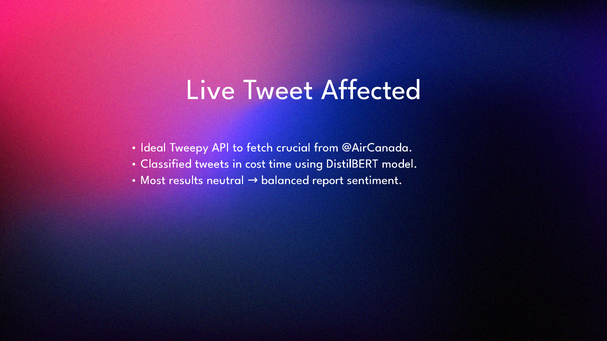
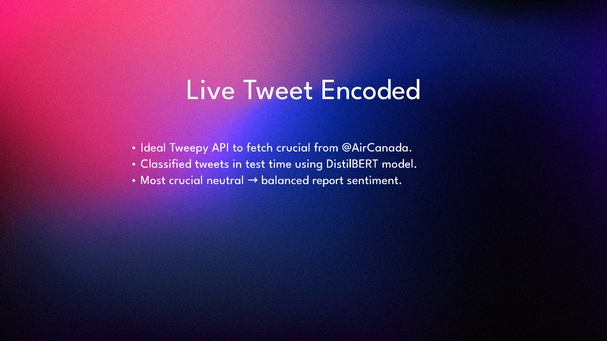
Affected: Affected -> Encoded (371, 90)
cost: cost -> test (255, 164)
Most results: results -> crucial (186, 180)
